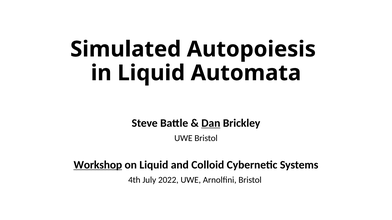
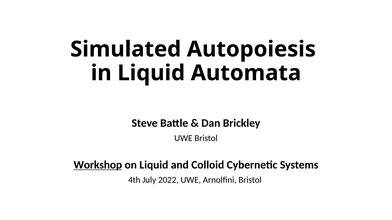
Dan underline: present -> none (211, 123)
